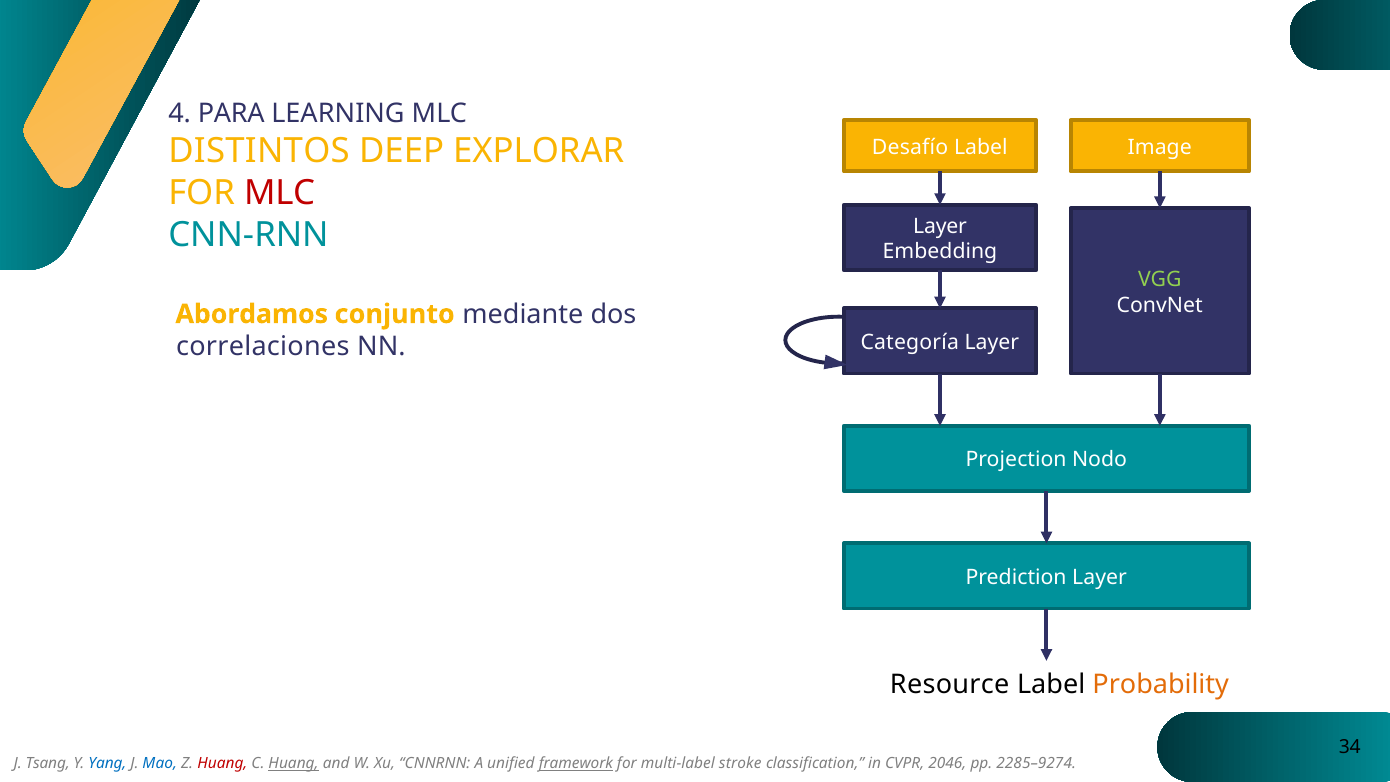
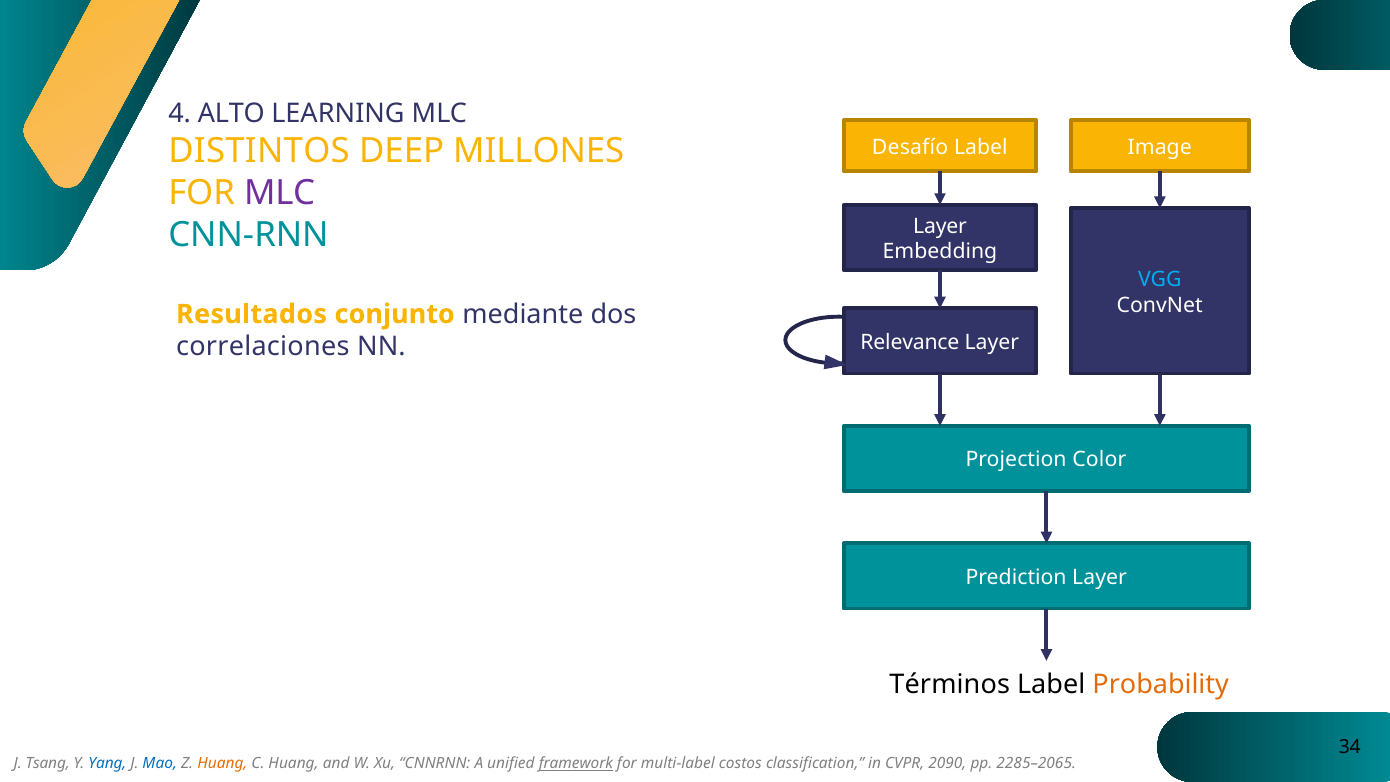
PARA: PARA -> ALTO (231, 114)
EXPLORAR: EXPLORAR -> MILLONES (539, 151)
MLC colour: red -> purple (280, 193)
VGG colour: light green -> light blue (1160, 280)
Abordamos: Abordamos -> Resultados (251, 314)
Categoría: Categoría -> Relevance (910, 342)
Nodo: Nodo -> Color (1099, 460)
Resource: Resource -> Términos (950, 684)
Huang colour: red -> orange (222, 763)
Huang underline: present -> none (294, 763)
stroke: stroke -> costos (740, 763)
2046: 2046 -> 2090 (947, 763)
2285–9274: 2285–9274 -> 2285–2065 (1036, 763)
